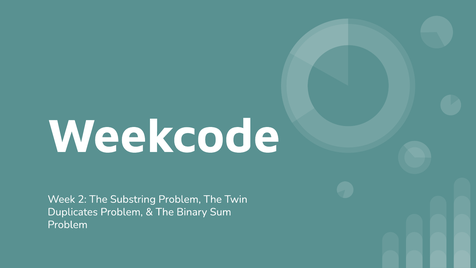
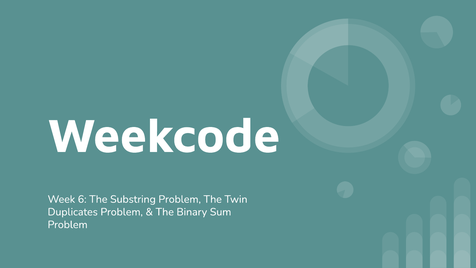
2: 2 -> 6 (82, 199)
